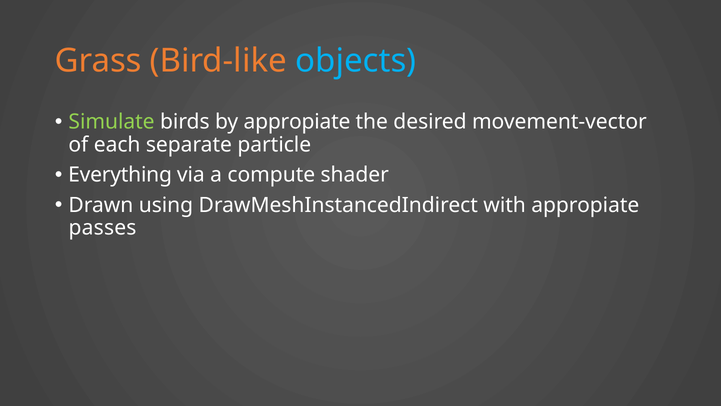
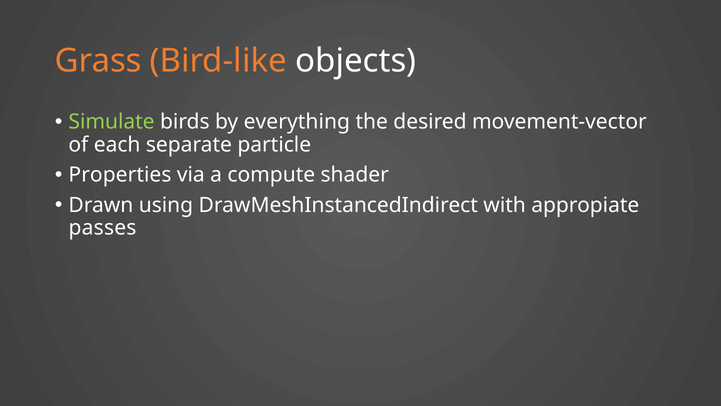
objects colour: light blue -> white (356, 61)
by appropiate: appropiate -> everything (297, 122)
Everything: Everything -> Properties (120, 175)
